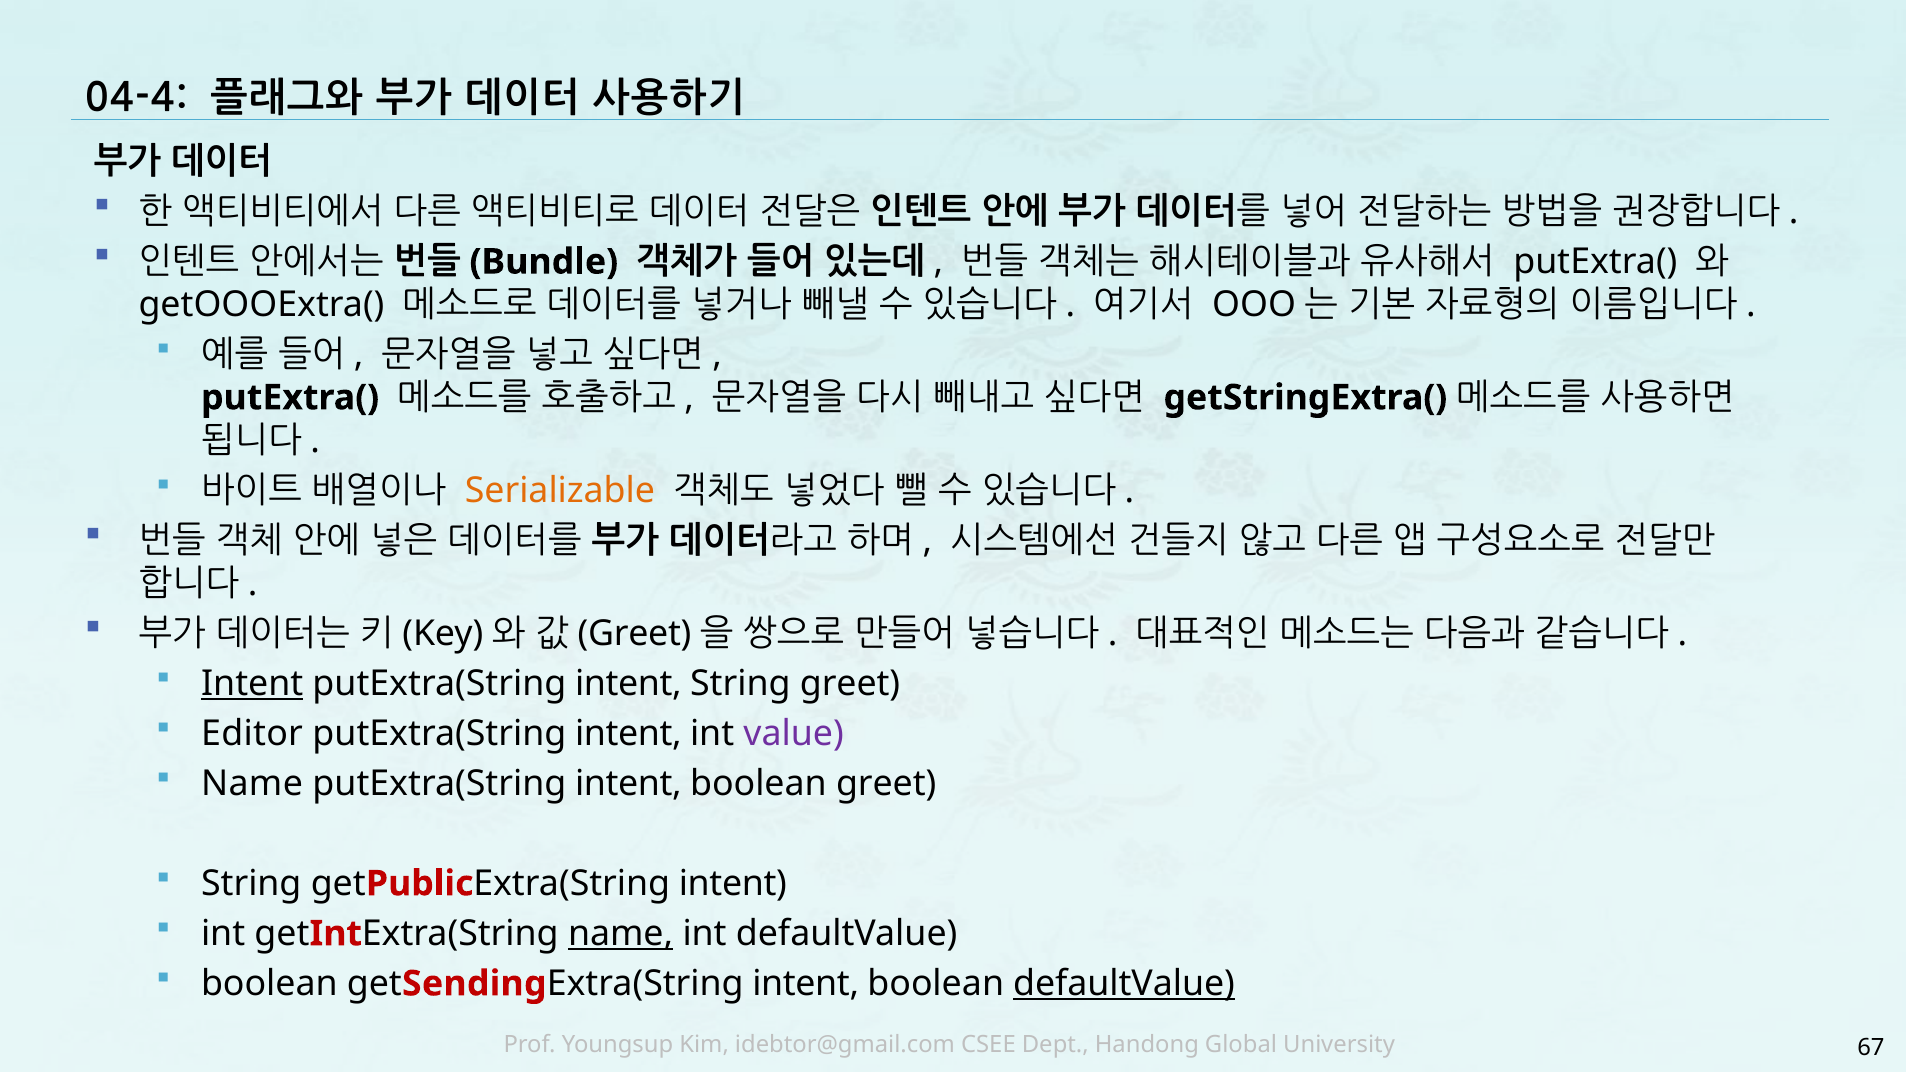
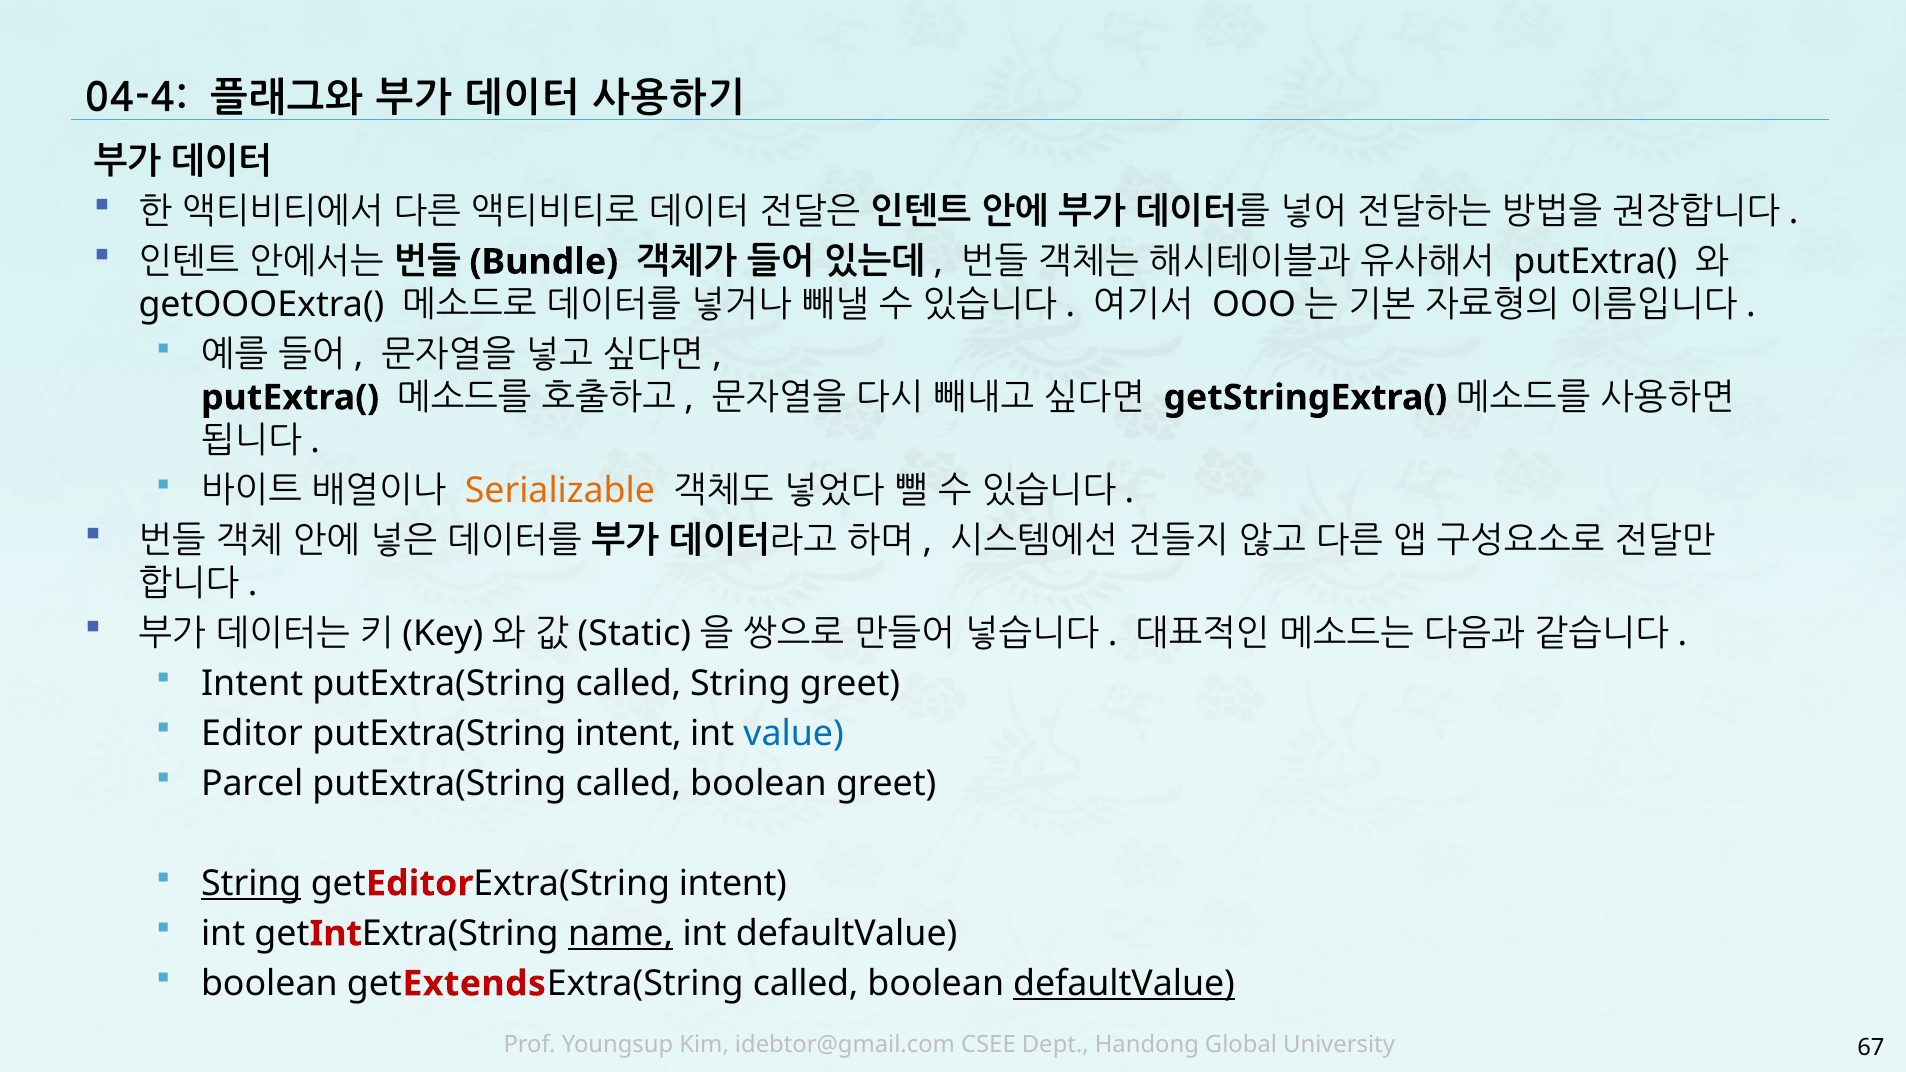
Greet: Greet -> Static (634, 634)
Intent underline: present -> none (252, 684)
intent: intent -> called (628, 684)
value colour: purple -> blue (794, 734)
Name: Name -> Parcel (252, 784)
intent: intent -> called (628, 784)
String underline: none -> present (251, 884)
Public: Public -> Editor (420, 884)
Sending: Sending -> Extends (474, 984)
intent: intent -> called (806, 984)
